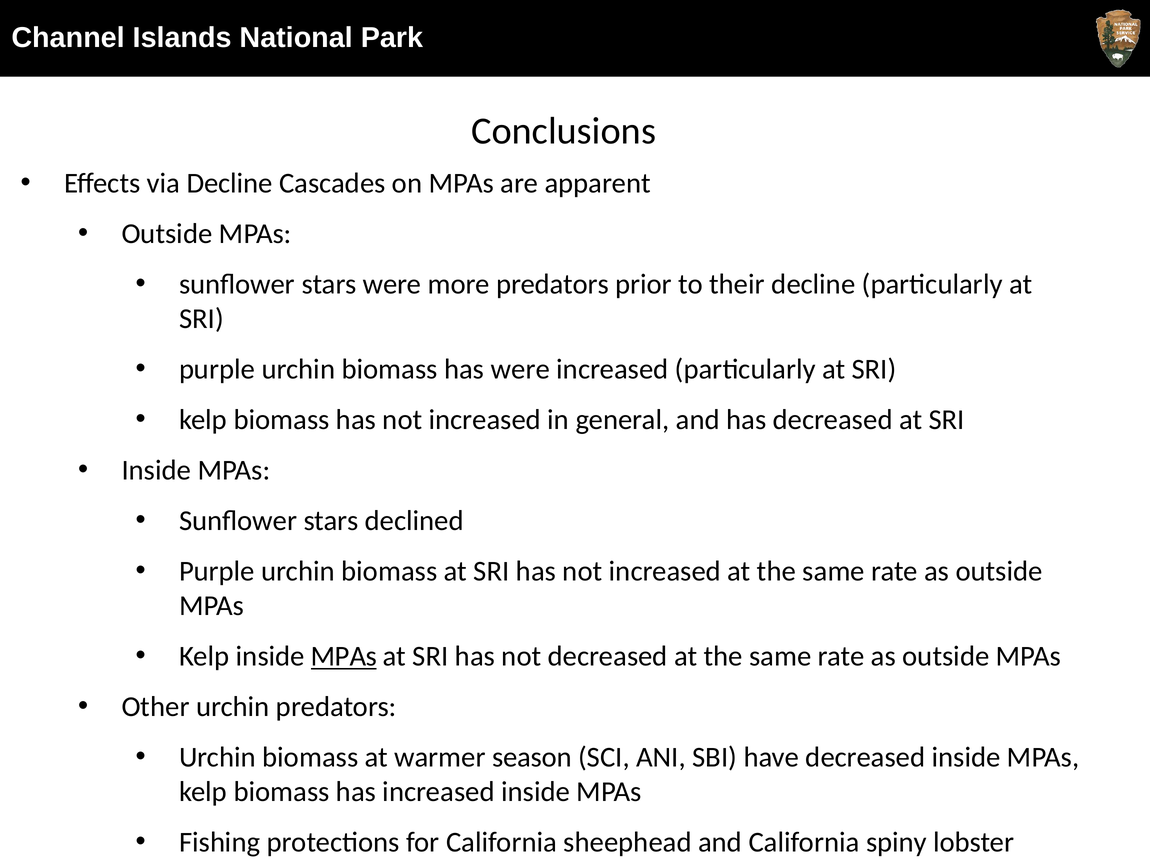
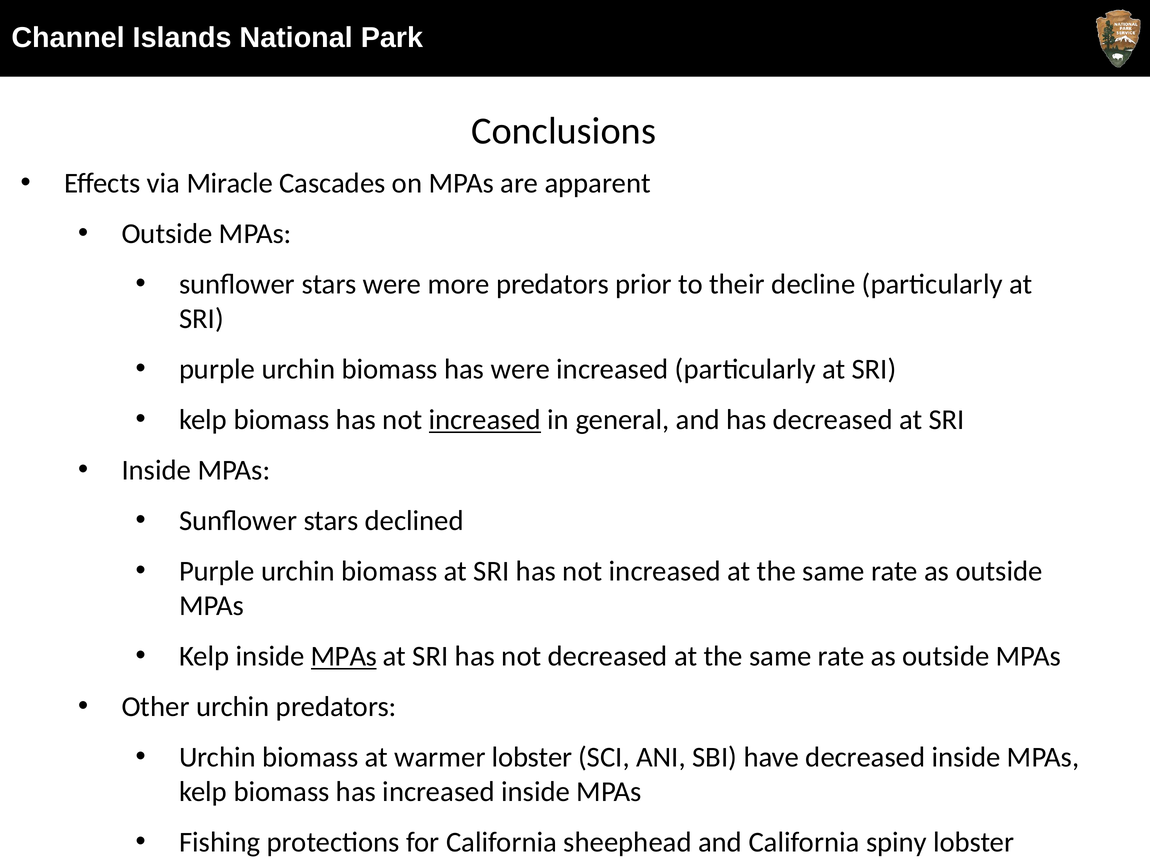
via Decline: Decline -> Miracle (230, 183)
increased underline: none -> present (485, 420)
warmer season: season -> lobster (532, 757)
